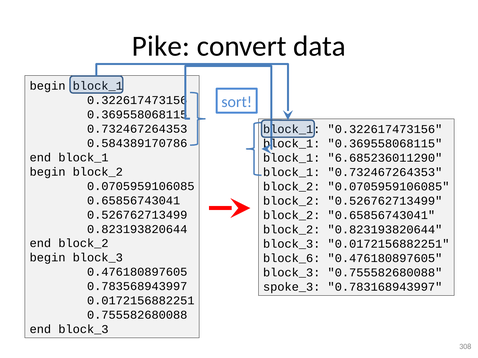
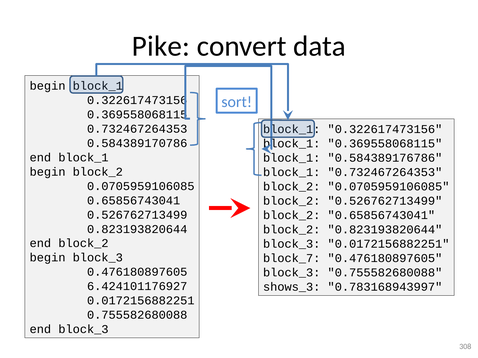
6.685236011290: 6.685236011290 -> 0.584389176786 (385, 158)
block_6: block_6 -> block_7 (292, 258)
0.783568943997: 0.783568943997 -> 6.424101176927 (137, 287)
spoke_3: spoke_3 -> shows_3 (292, 287)
